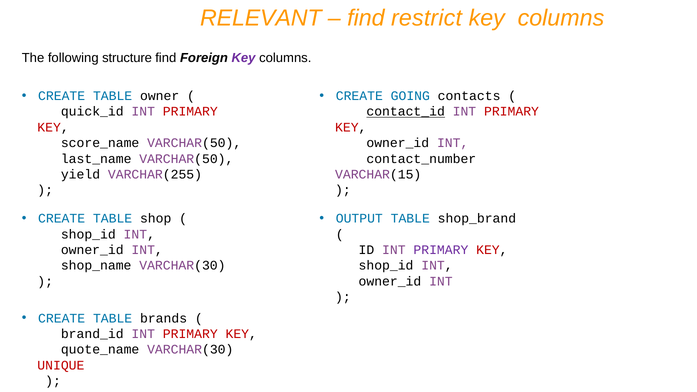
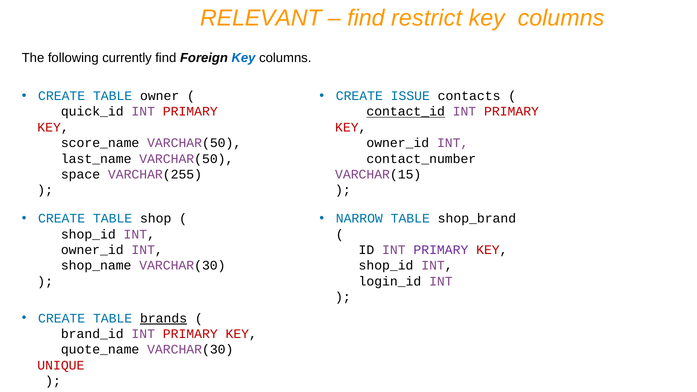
structure: structure -> currently (127, 58)
Key colour: purple -> blue (243, 58)
GOING: GOING -> ISSUE (410, 96)
yield: yield -> space (81, 174)
OUTPUT: OUTPUT -> NARROW (359, 219)
owner_id: owner_id -> login_id (390, 281)
brands underline: none -> present (164, 318)
